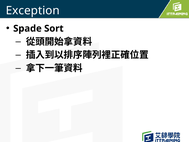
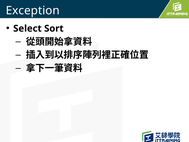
Spade: Spade -> Select (27, 28)
